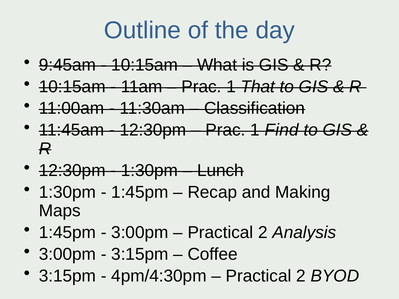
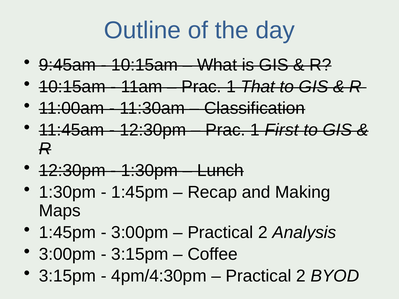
Find: Find -> First (282, 130)
